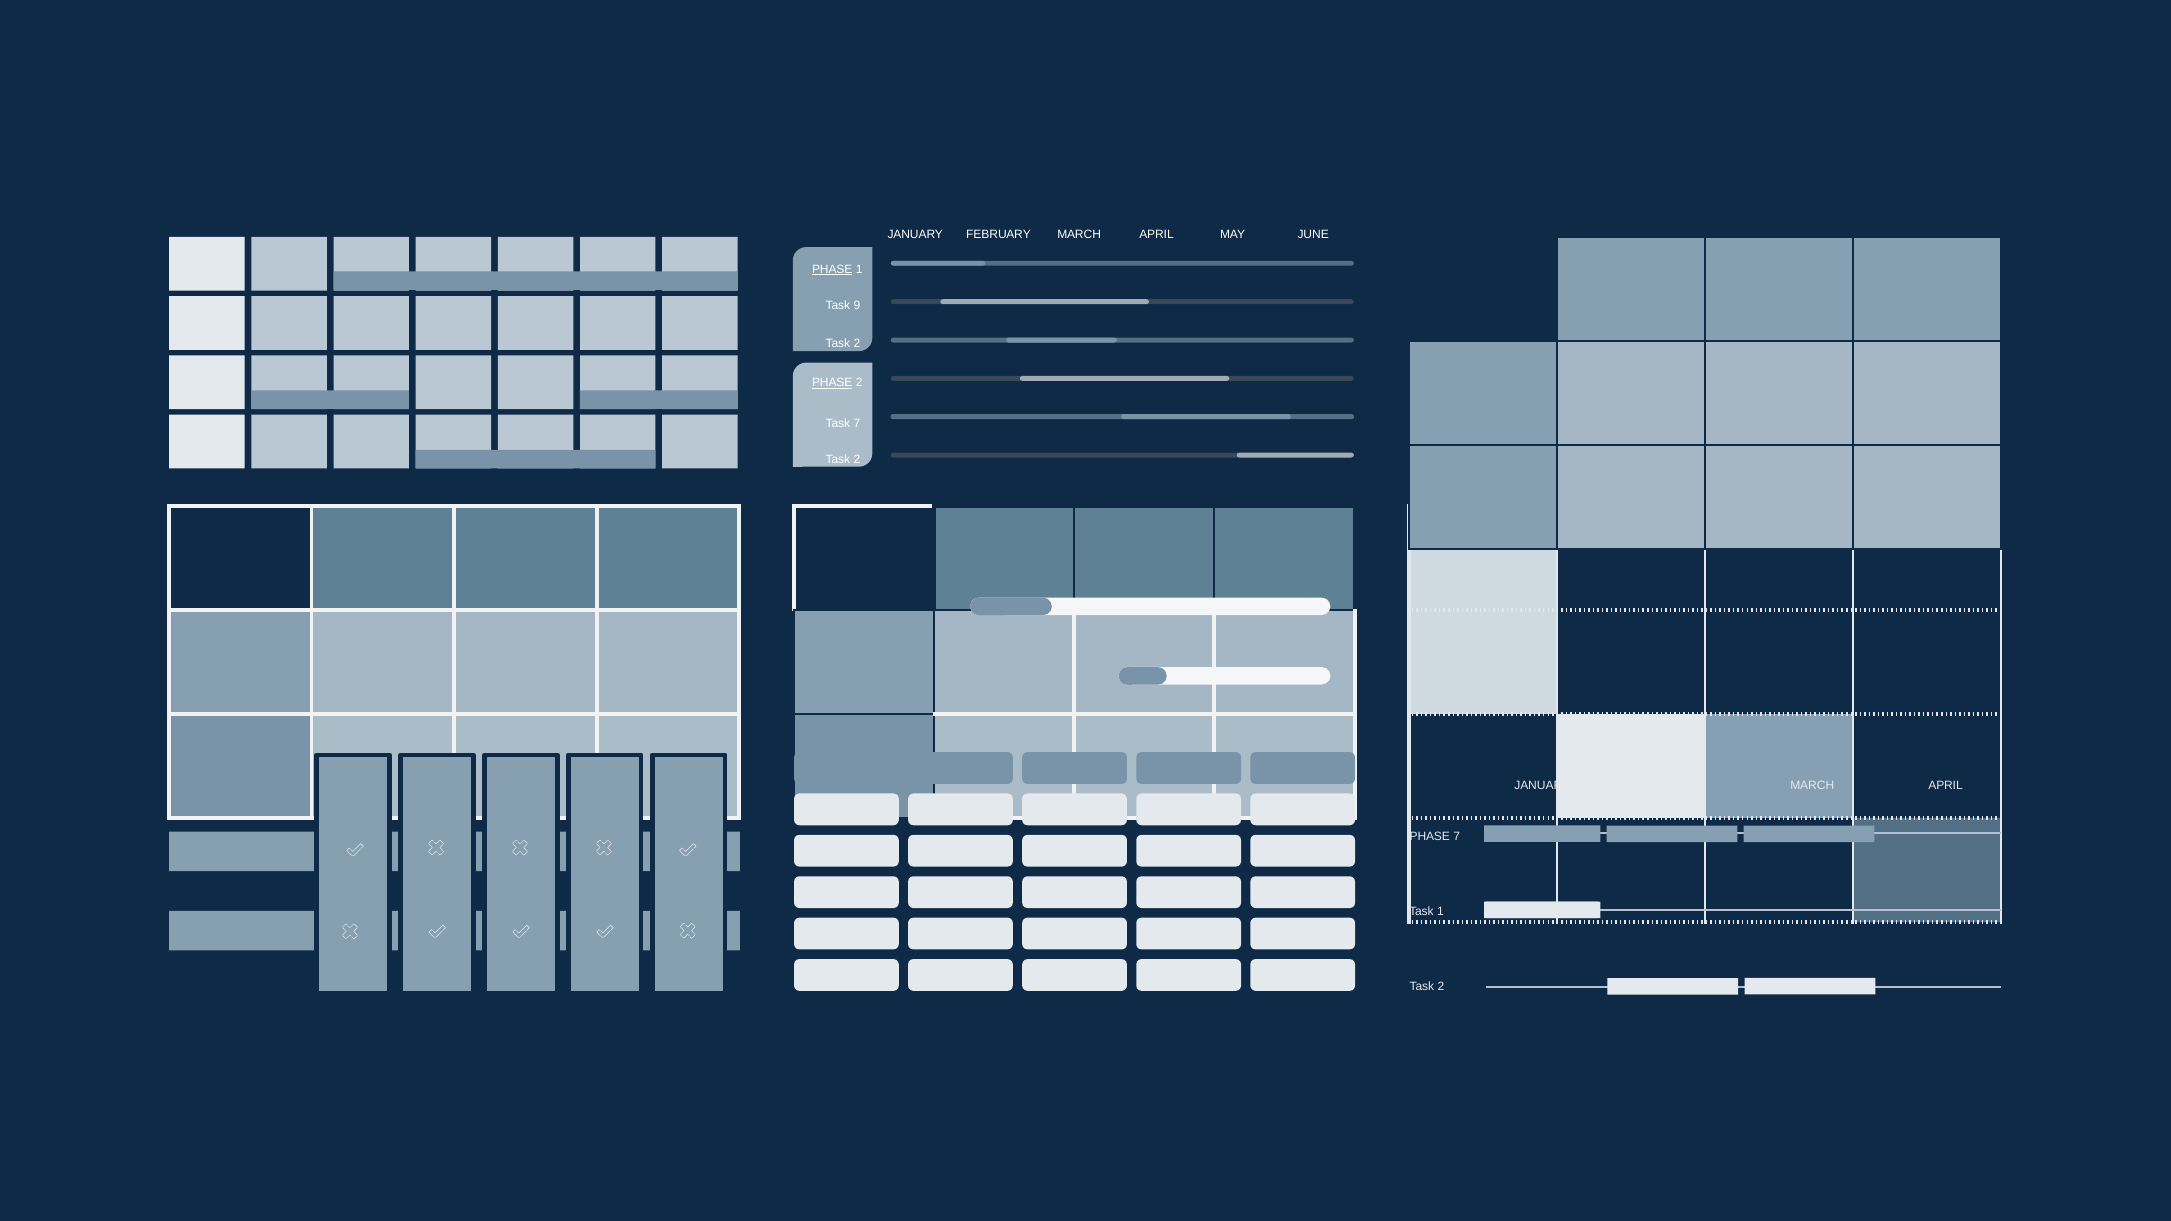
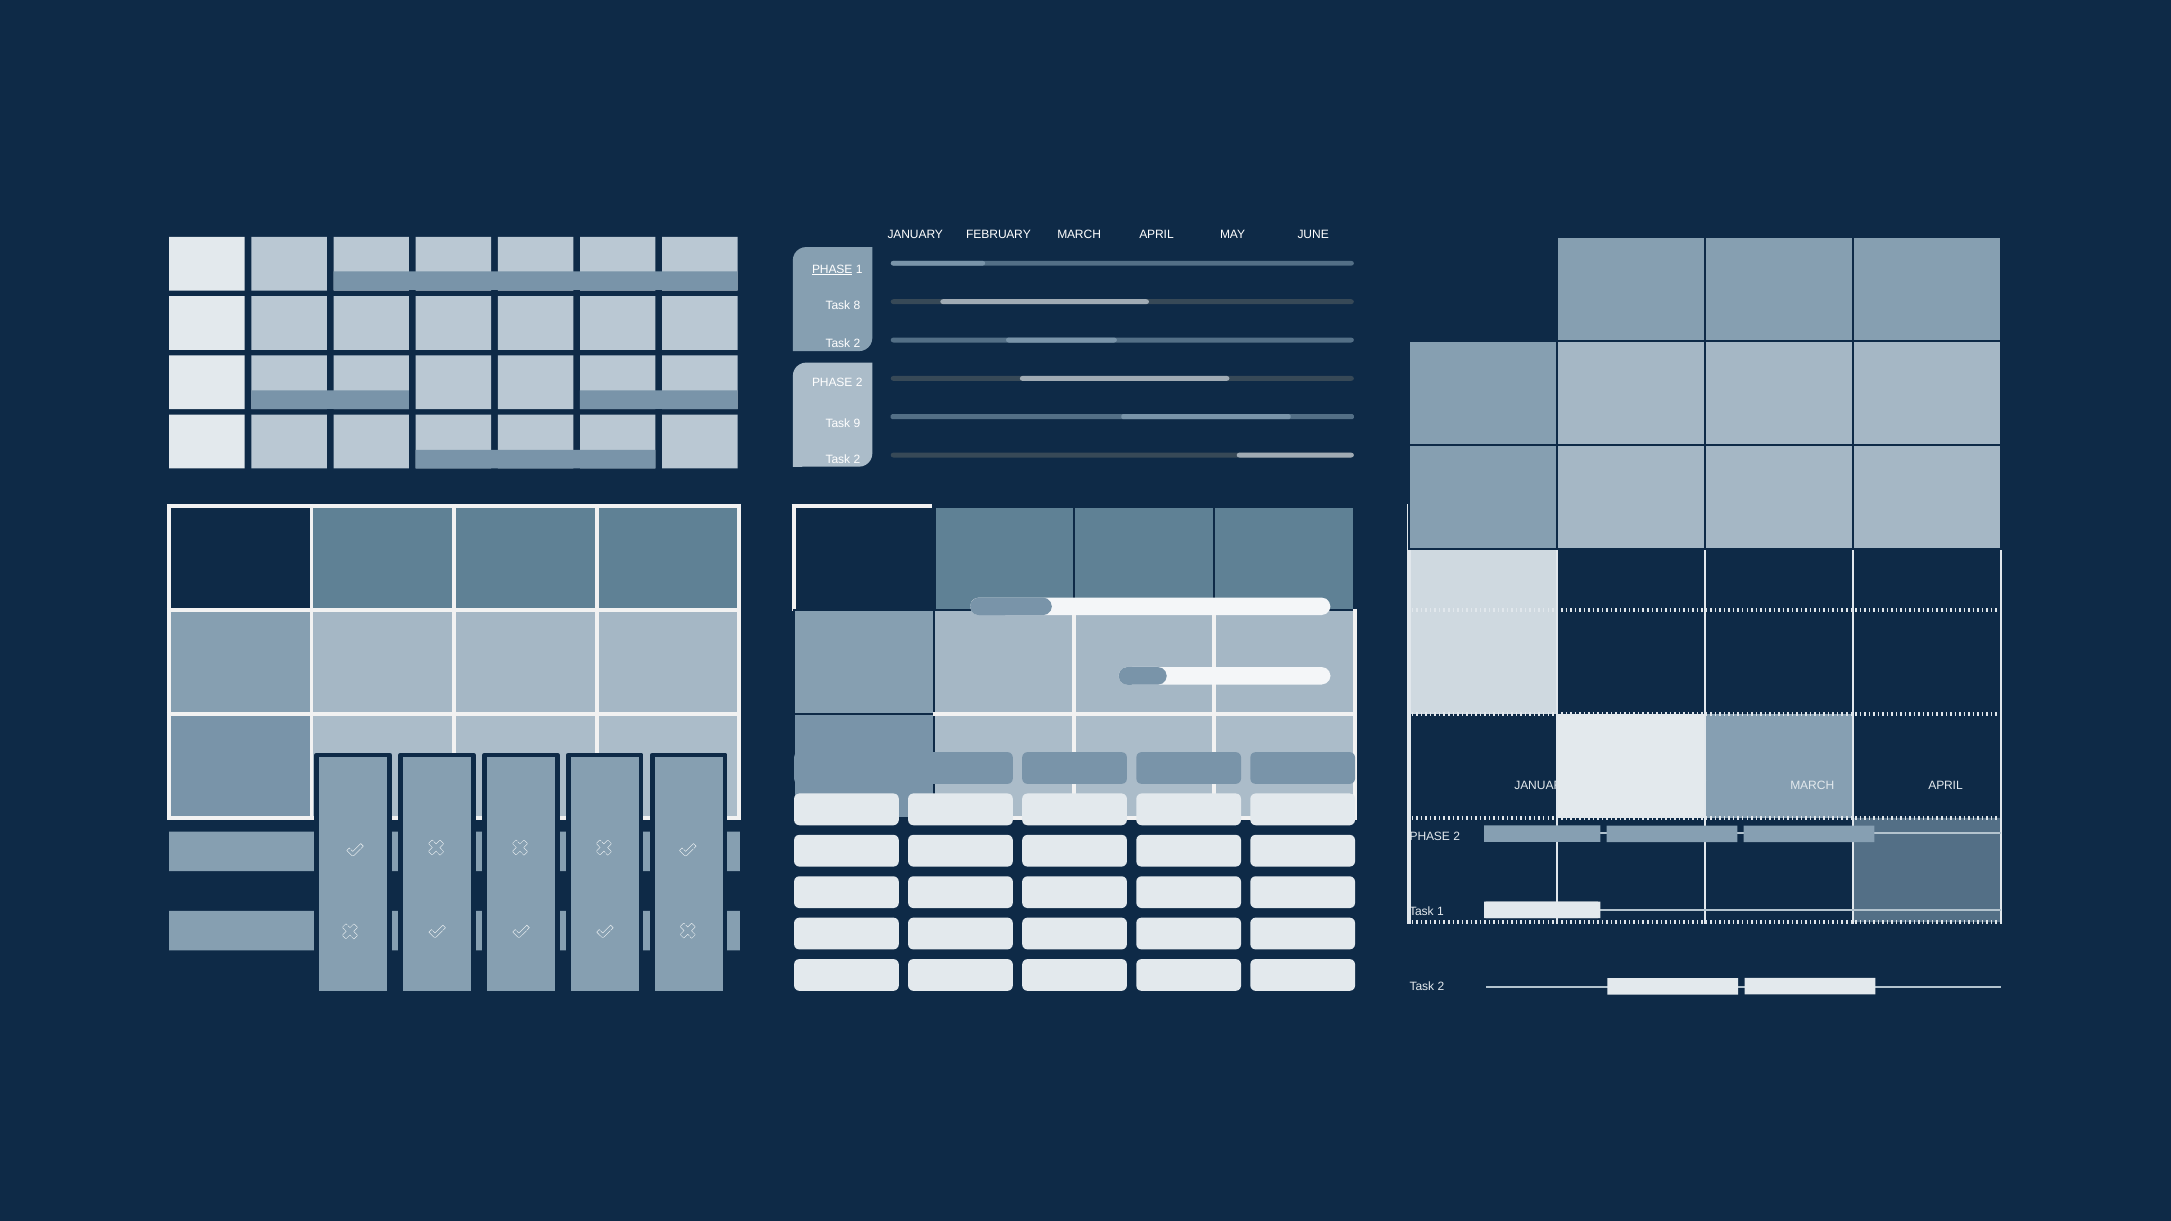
9: 9 -> 8 (857, 306)
PHASE underline: present -> none (832, 383)
Task 7: 7 -> 9 (857, 424)
7: 7 -> 2 (1457, 836)
